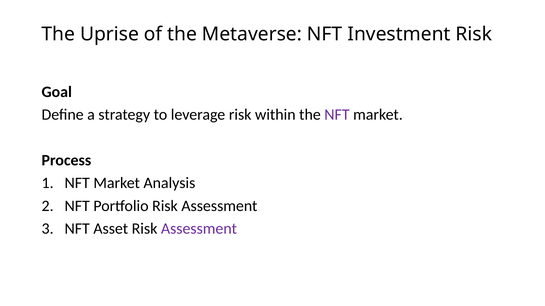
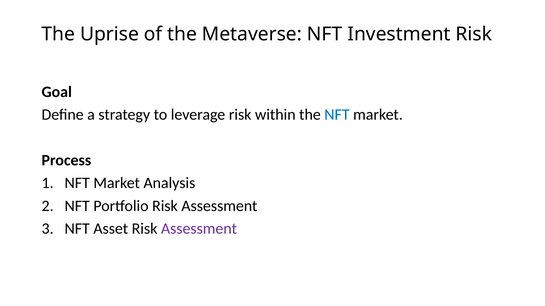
NFT colour: purple -> blue (337, 115)
